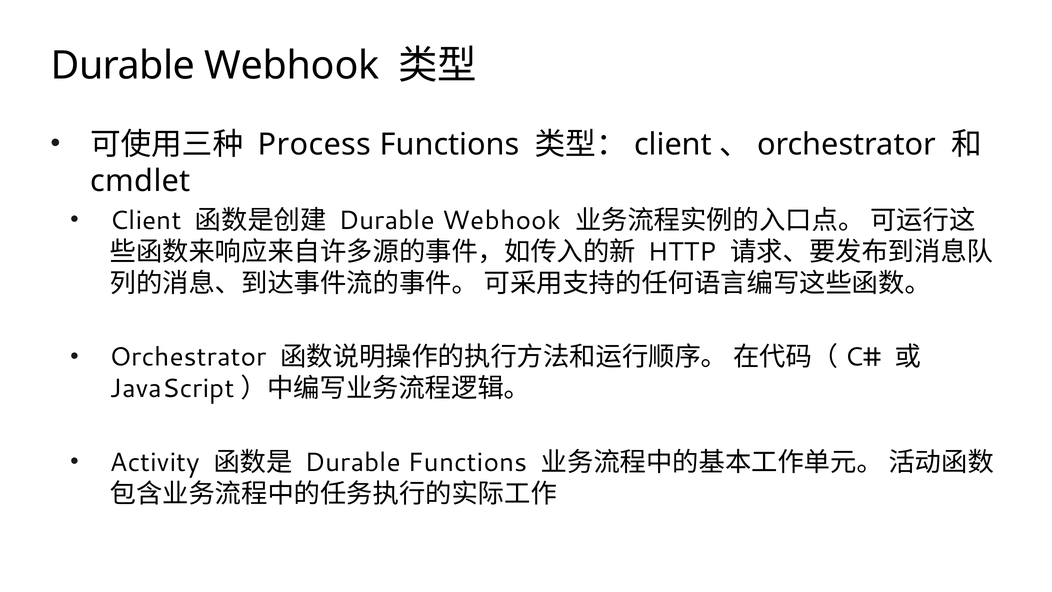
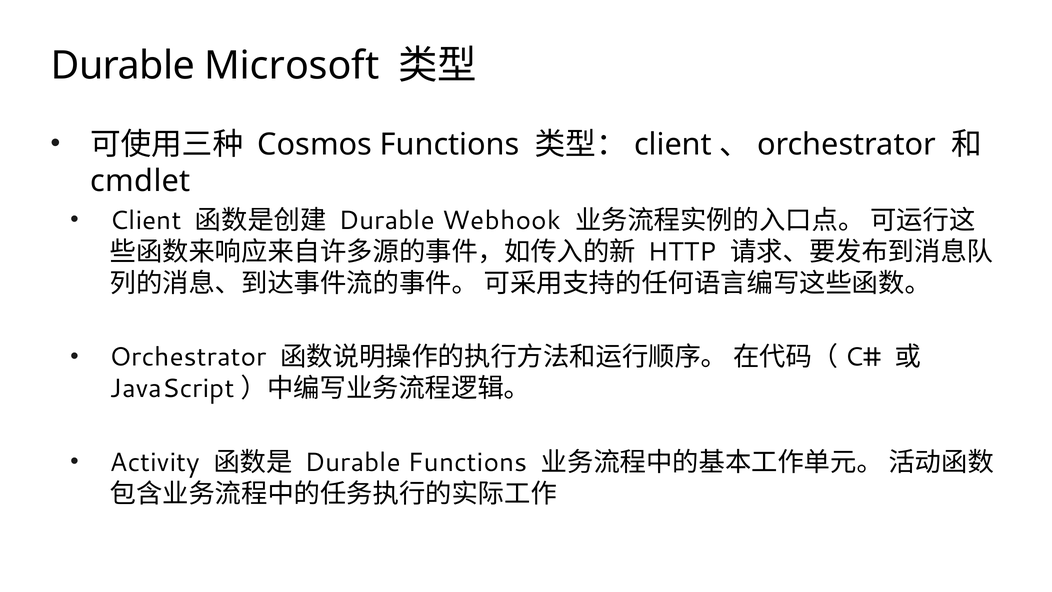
Webhook: Webhook -> Microsoft (292, 66)
Process: Process -> Cosmos (315, 144)
